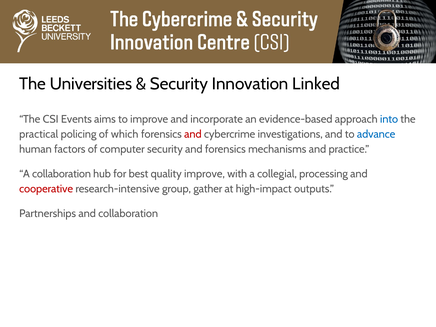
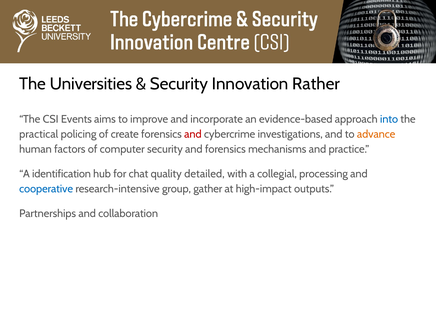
Linked: Linked -> Rather (316, 84)
which: which -> create (125, 134)
advance colour: blue -> orange (376, 134)
A collaboration: collaboration -> identification (62, 174)
best: best -> chat (138, 174)
quality improve: improve -> detailed (204, 174)
cooperative colour: red -> blue (46, 189)
